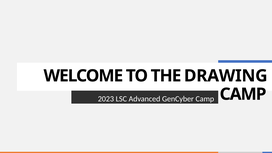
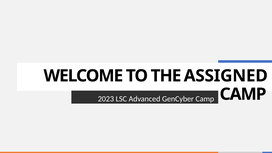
DRAWING: DRAWING -> ASSIGNED (226, 76)
